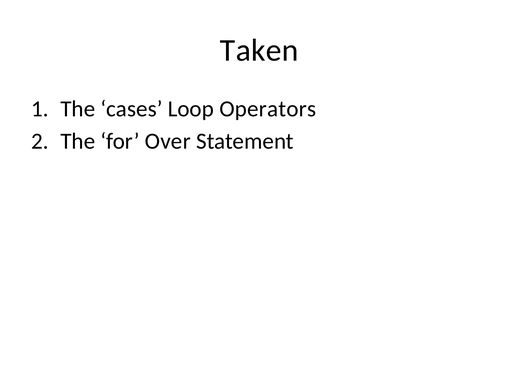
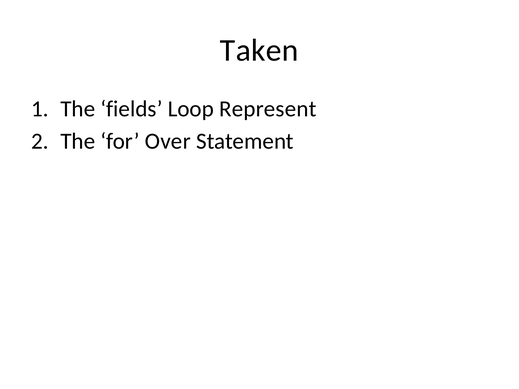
cases: cases -> fields (131, 109)
Operators: Operators -> Represent (268, 109)
